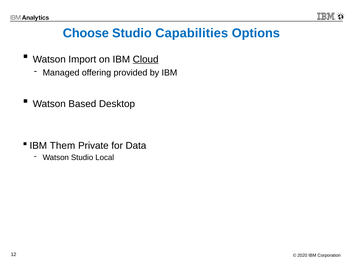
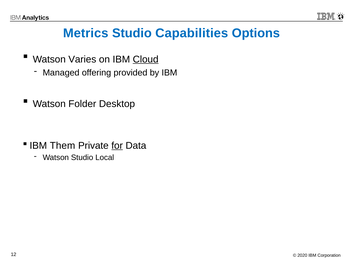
Choose: Choose -> Metrics (86, 33)
Import: Import -> Varies (82, 59)
Based: Based -> Folder (82, 104)
for underline: none -> present (117, 145)
